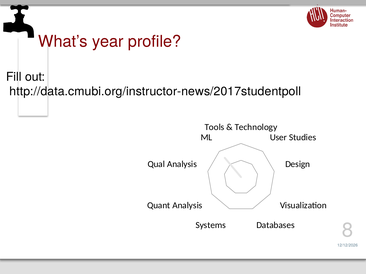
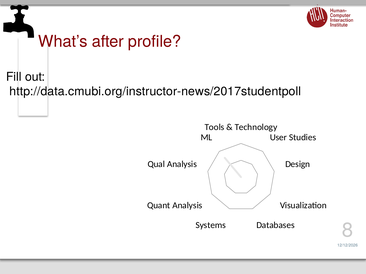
year: year -> after (108, 42)
